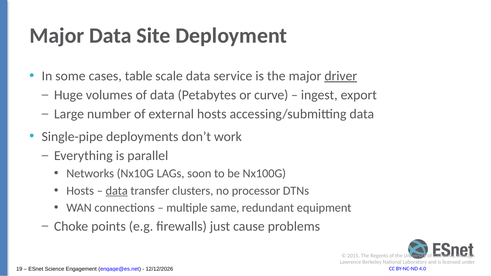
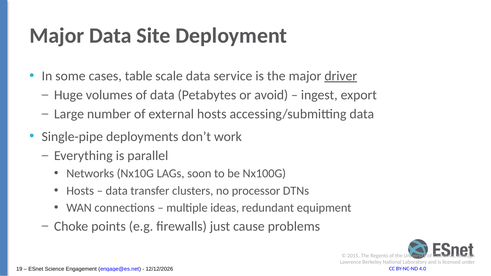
curve: curve -> avoid (271, 95)
data underline: present -> none (117, 191)
same: same -> ideas (225, 208)
